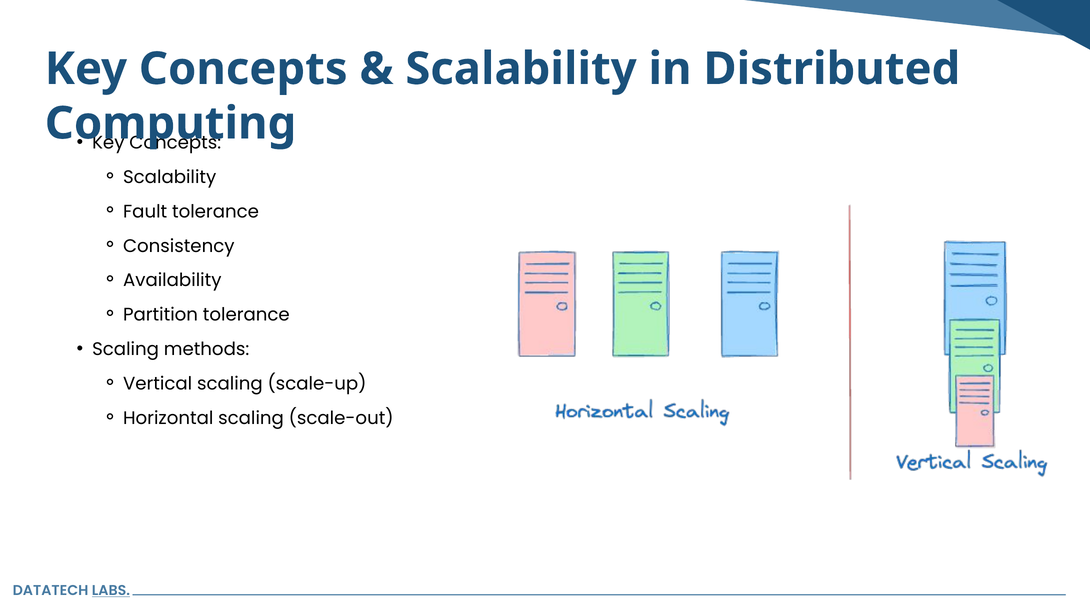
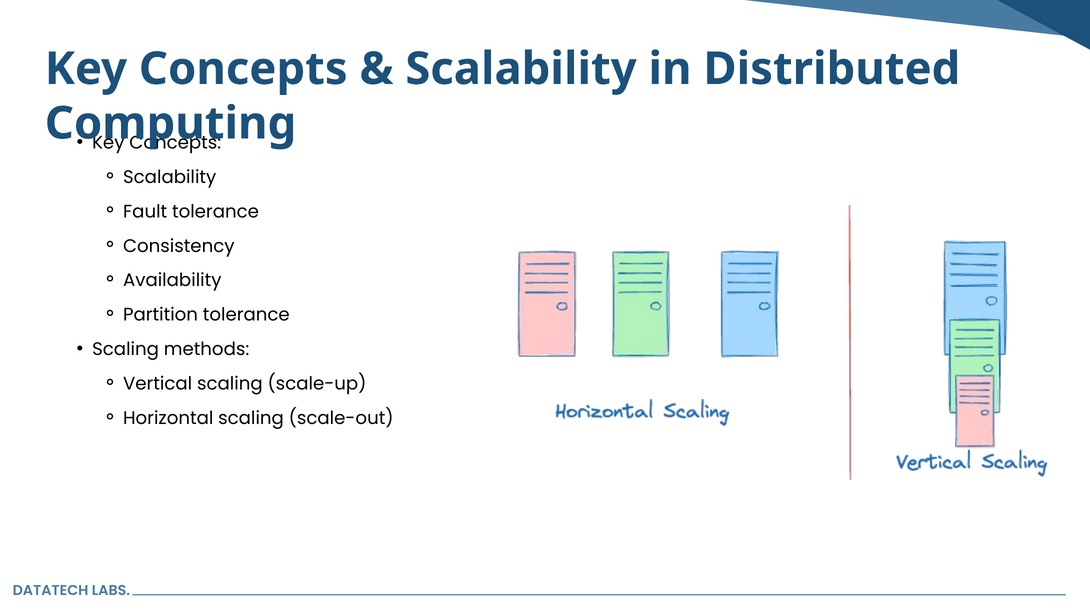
LABS underline: present -> none (111, 591)
